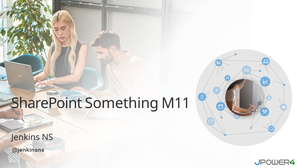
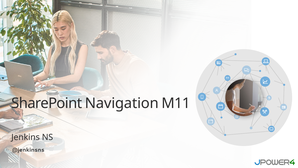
Something: Something -> Navigation (122, 103)
